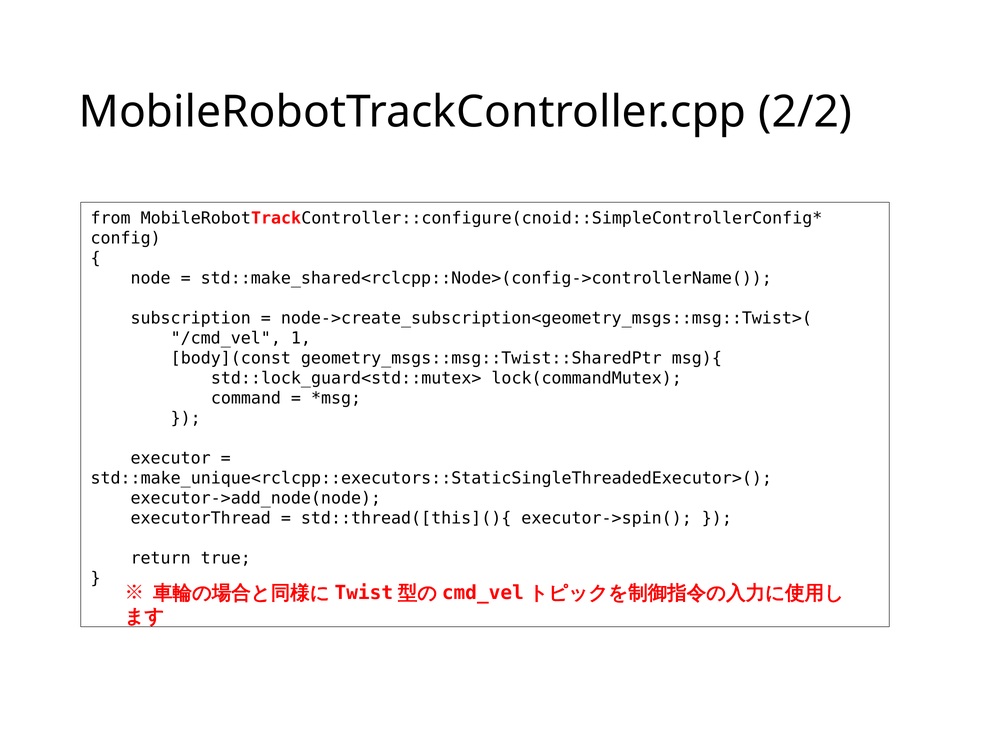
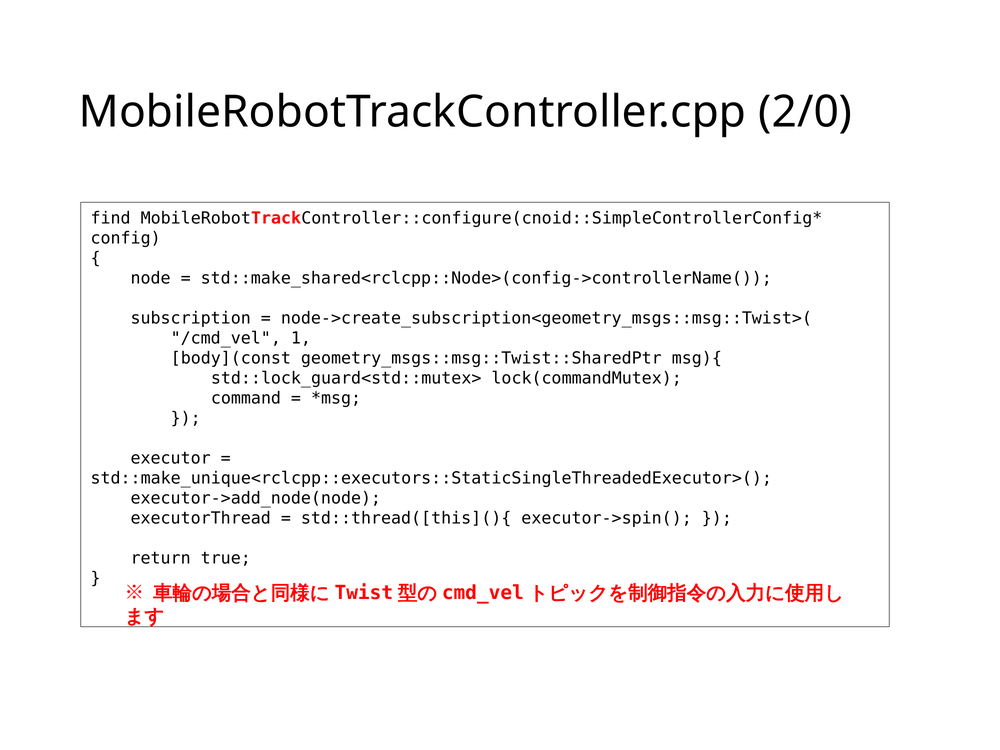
2/2: 2/2 -> 2/0 (805, 112)
from: from -> find (111, 218)
